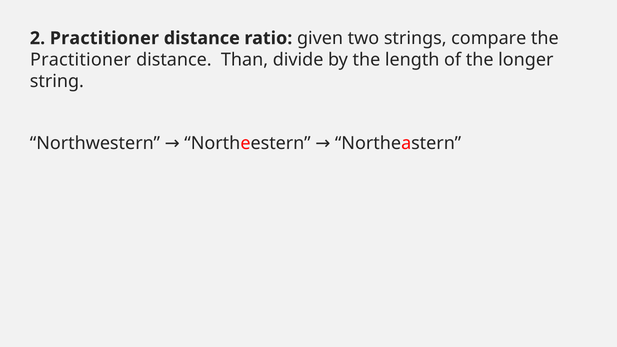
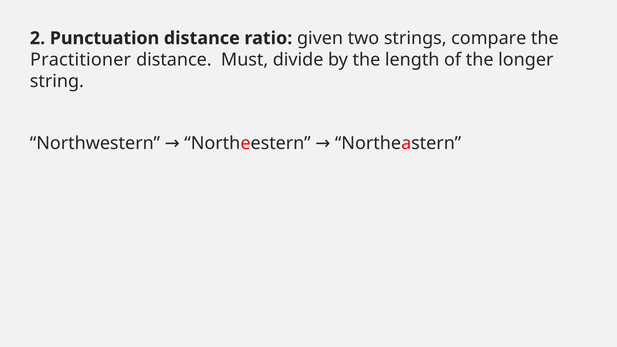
2 Practitioner: Practitioner -> Punctuation (105, 38)
Than: Than -> Must (245, 60)
